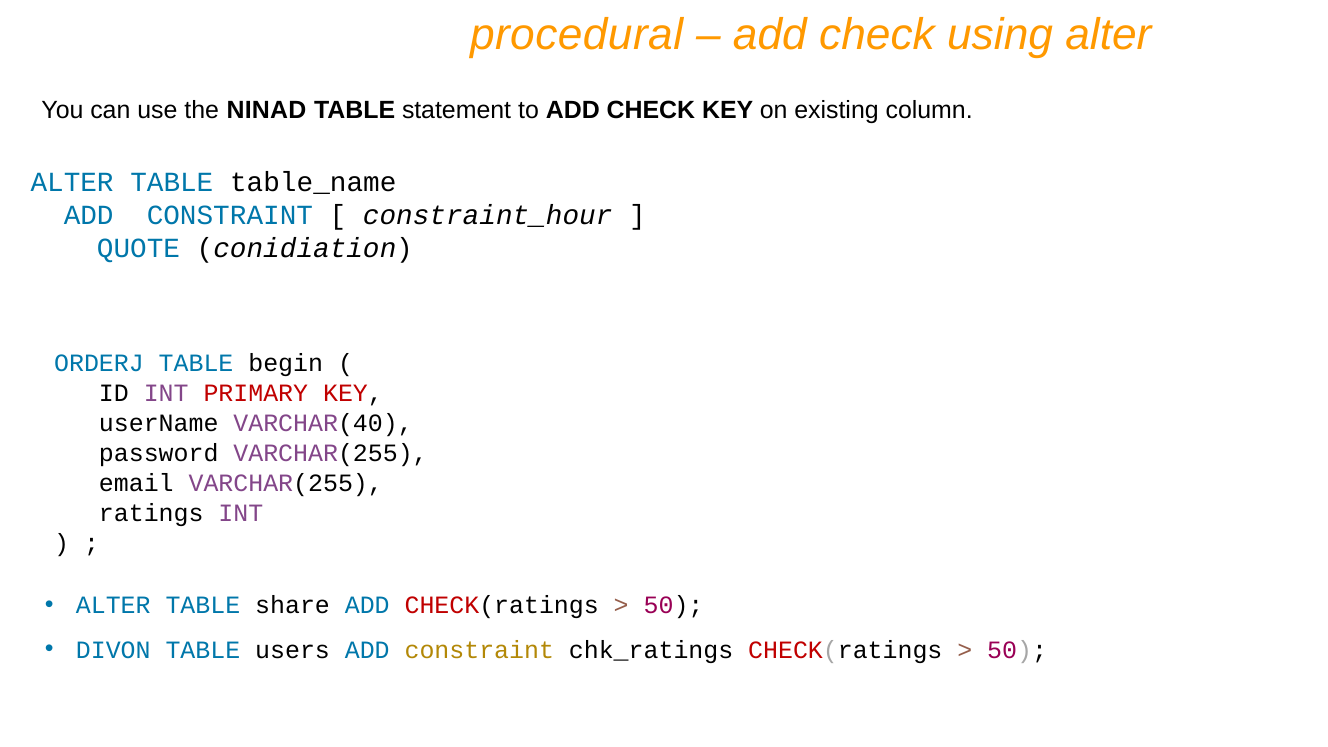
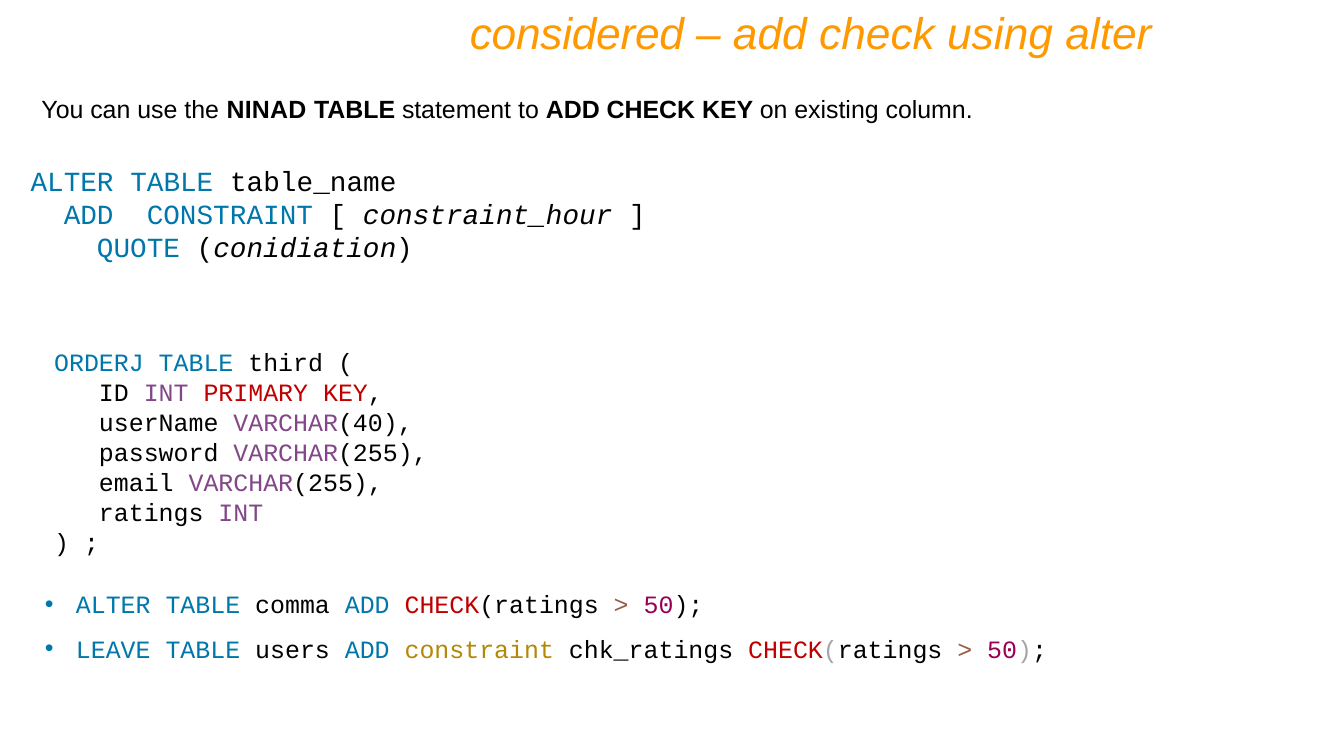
procedural: procedural -> considered (577, 35)
begin: begin -> third (286, 364)
share: share -> comma (293, 605)
DIVON: DIVON -> LEAVE (113, 650)
